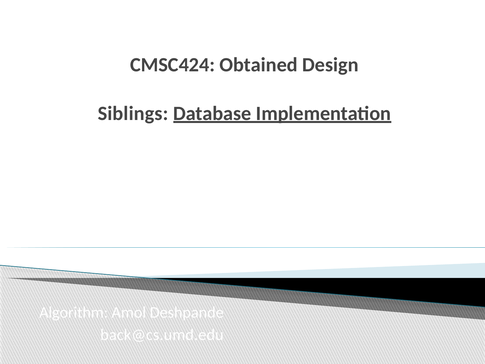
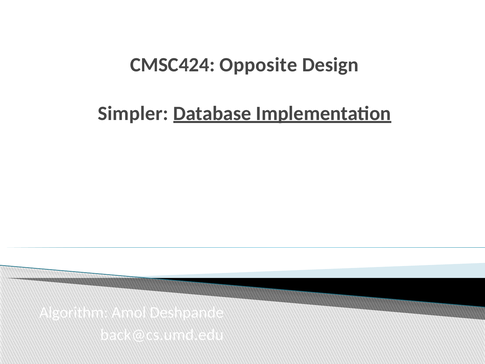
Obtained: Obtained -> Opposite (258, 65)
Siblings: Siblings -> Simpler (133, 113)
